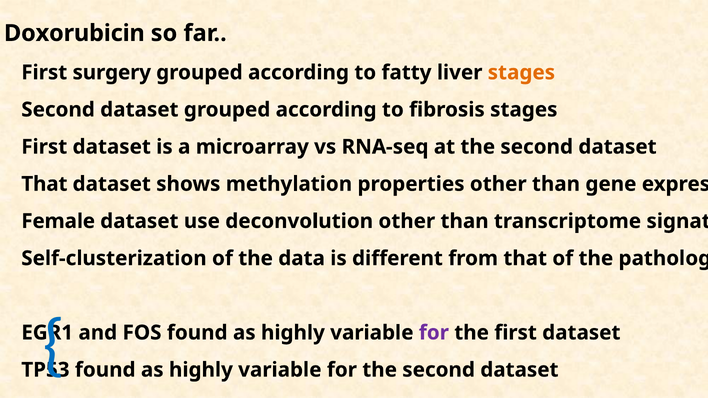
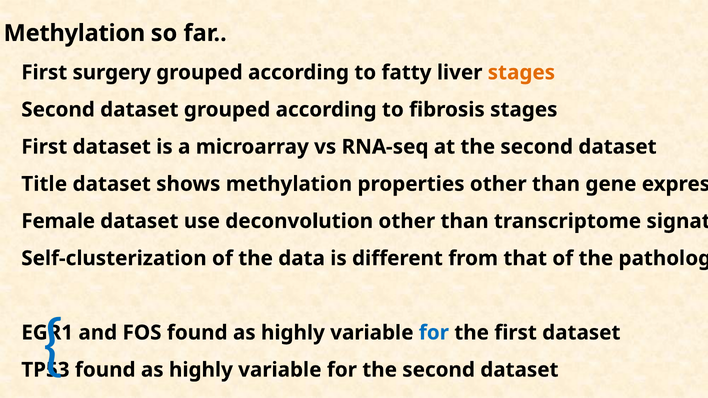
Doxorubicin: Doxorubicin -> Methylation (74, 33)
That: That -> Title (44, 184)
for colour: purple -> blue (434, 333)
